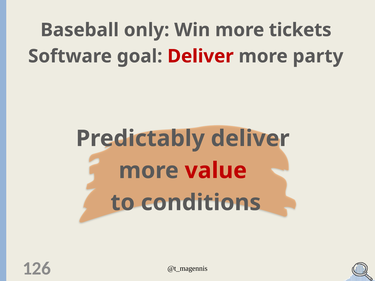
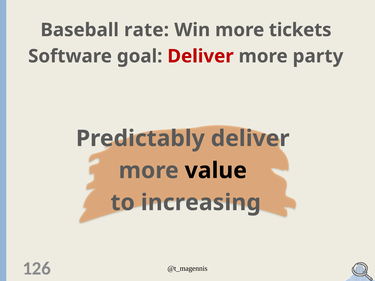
only: only -> rate (147, 30)
value colour: red -> black (216, 171)
conditions: conditions -> increasing (201, 203)
